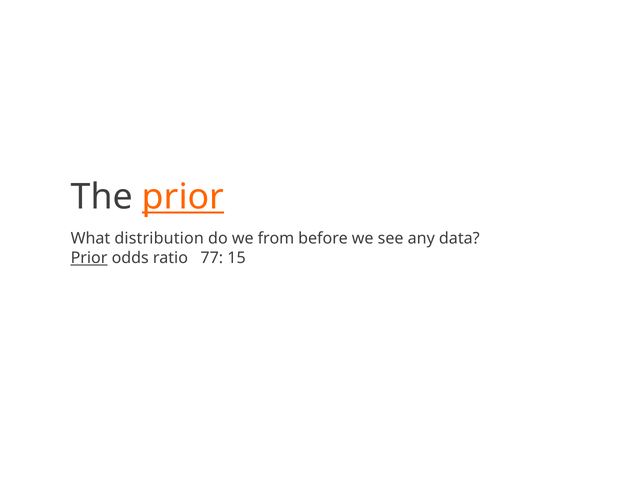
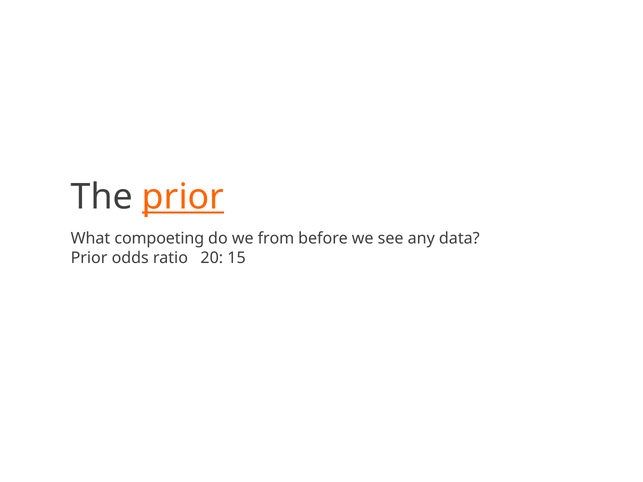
distribution: distribution -> compoeting (159, 239)
Prior underline: present -> none (89, 258)
77: 77 -> 20 (212, 258)
